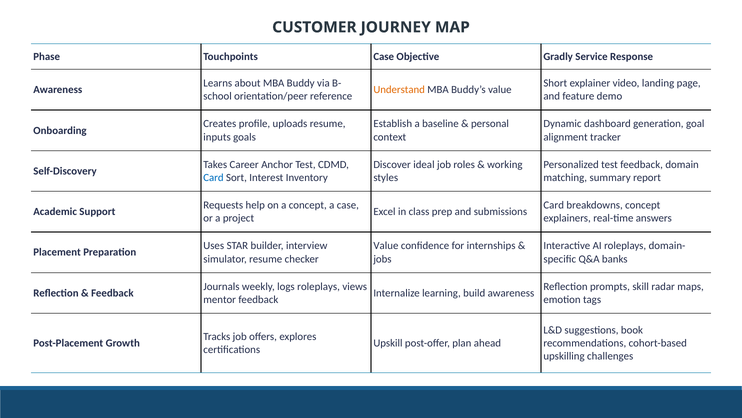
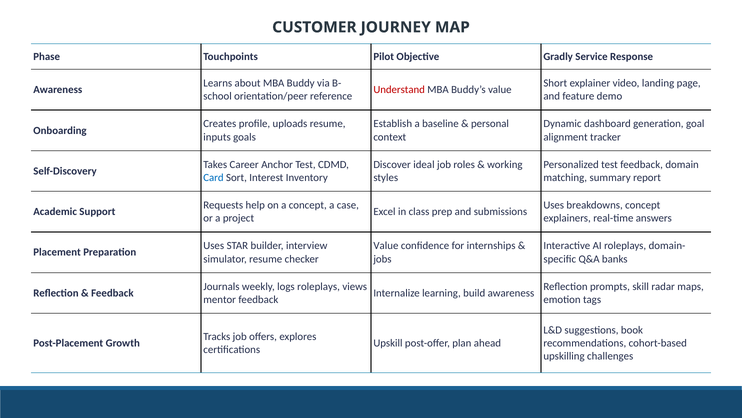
Touchpoints Case: Case -> Pilot (384, 57)
Understand colour: orange -> red (399, 90)
Card: Card -> Uses (554, 205)
